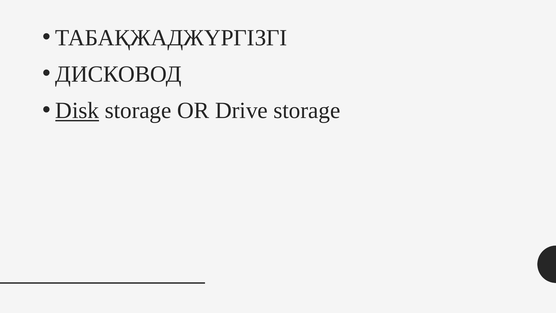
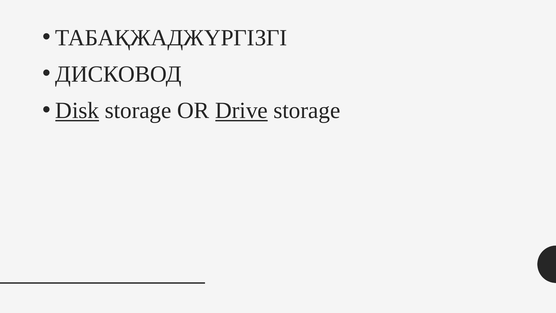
Drive underline: none -> present (242, 111)
